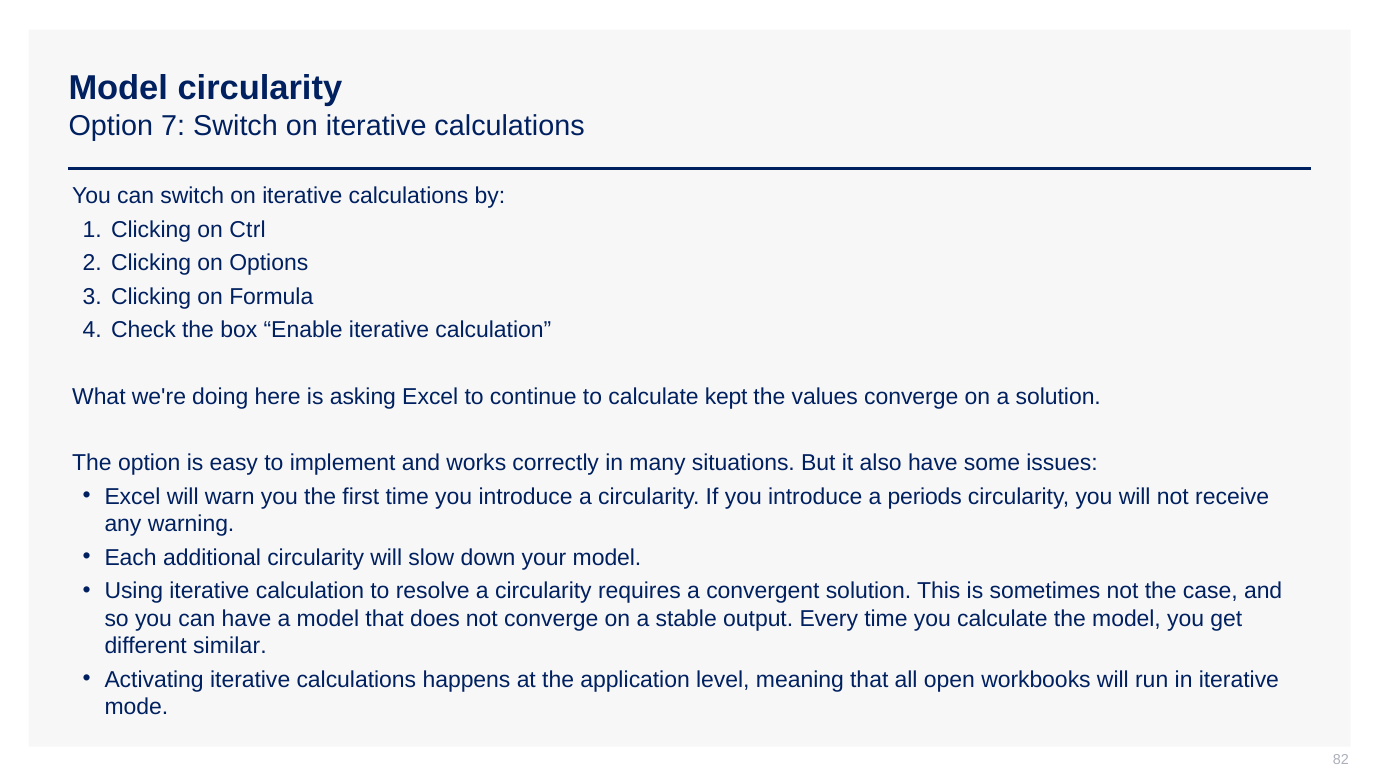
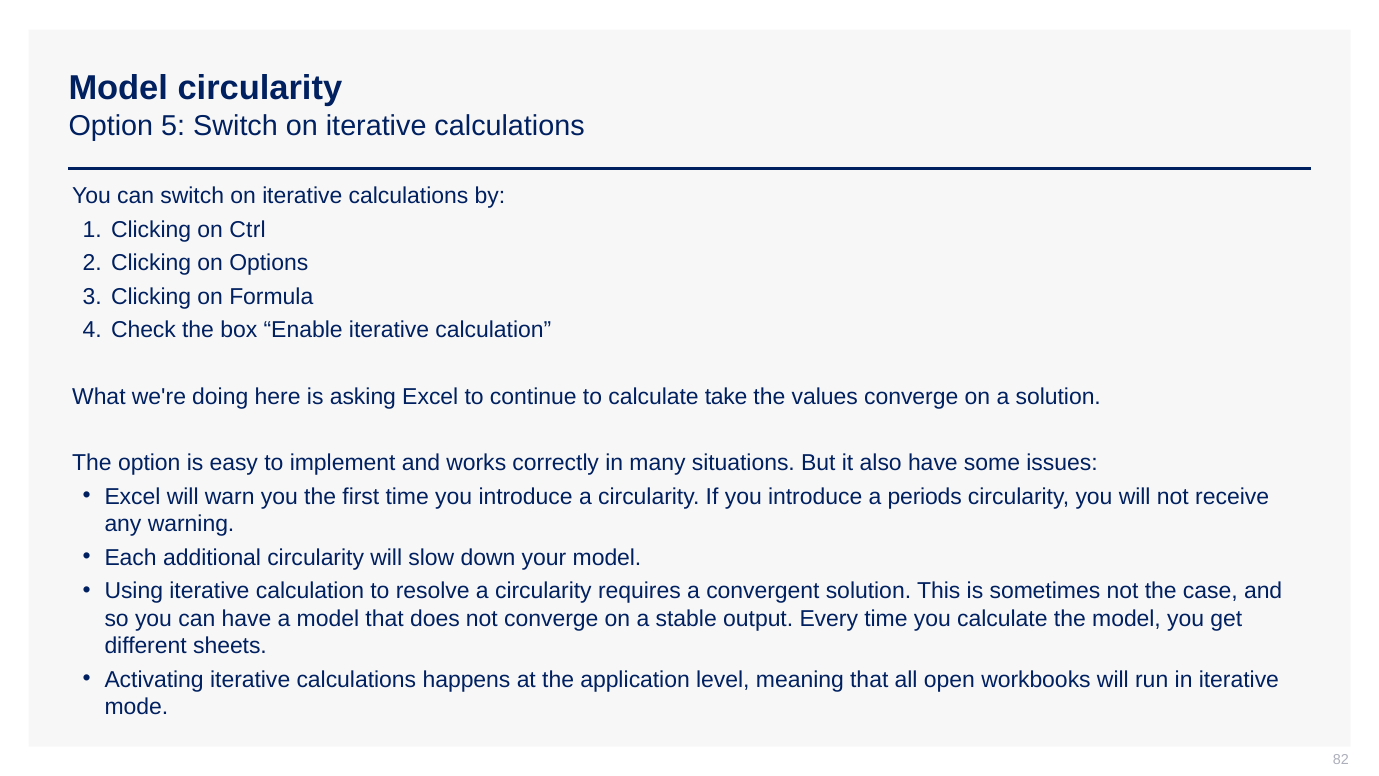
7: 7 -> 5 (173, 126)
kept: kept -> take (726, 396)
similar: similar -> sheets (230, 646)
